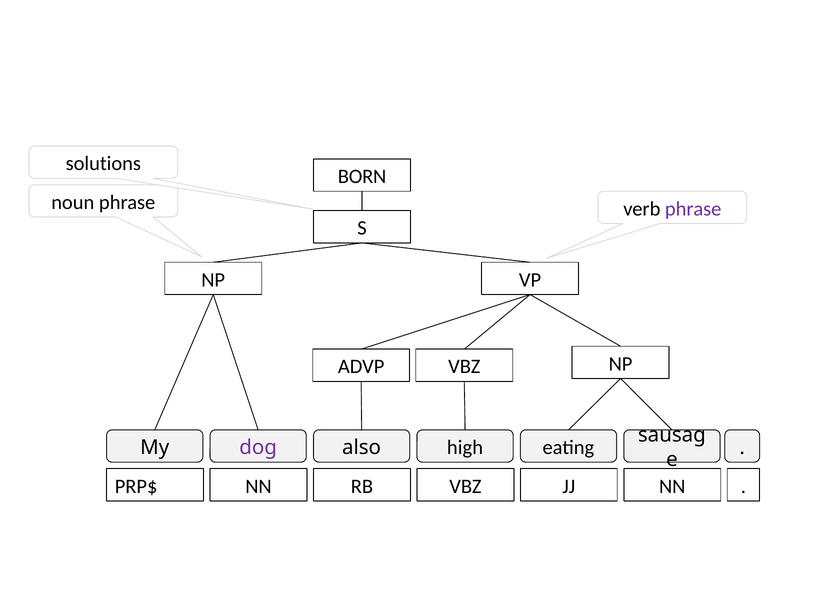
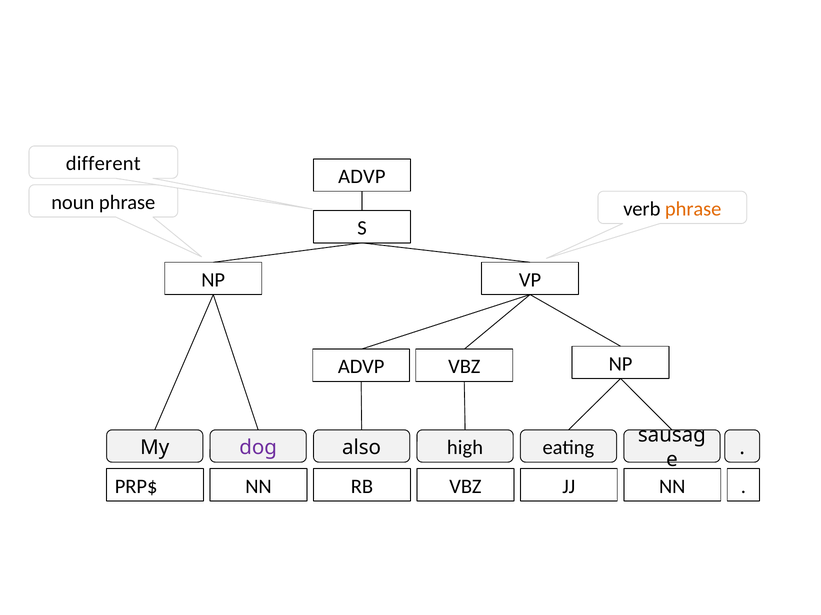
solutions: solutions -> different (103, 164)
BORN: BORN -> ADVP (362, 177)
phrase colour: purple -> orange (693, 209)
